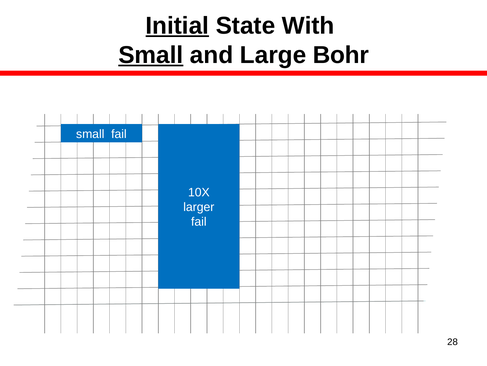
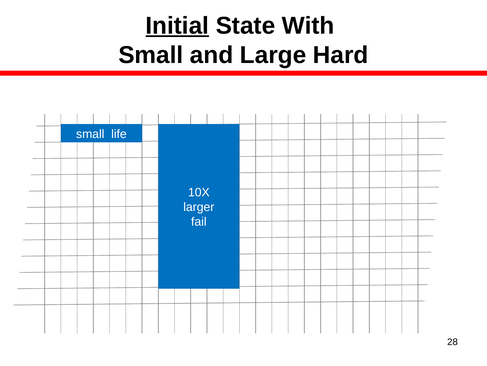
Small underline: present -> none (151, 55)
Bohr: Bohr -> Hard (341, 55)
small fail: fail -> life (119, 134)
